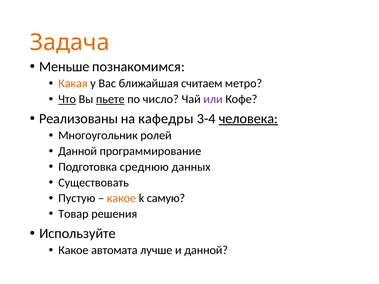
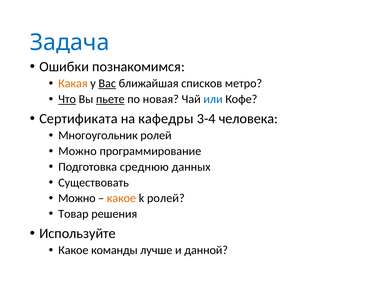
Задача colour: orange -> blue (70, 42)
Меньше: Меньше -> Ошибки (64, 67)
Вас underline: none -> present (107, 84)
считаем: считаем -> списков (202, 84)
число: число -> новая (161, 99)
или colour: purple -> blue (213, 99)
Реализованы: Реализованы -> Сертификата (78, 119)
человека underline: present -> none (248, 119)
Данной: Данной -> Можно (77, 151)
Пустую: Пустую -> Можно (77, 198)
k самую: самую -> ролей (166, 198)
автомата: автомата -> команды (114, 250)
